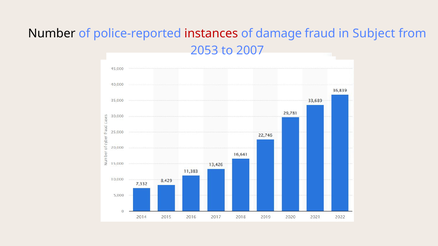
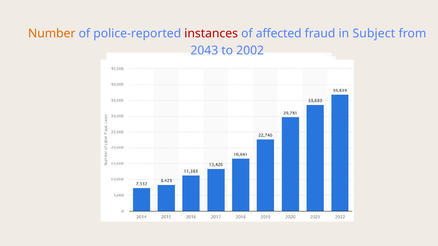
Number colour: black -> orange (52, 33)
damage: damage -> affected (279, 33)
2053: 2053 -> 2043 (204, 50)
2007: 2007 -> 2002 (250, 50)
